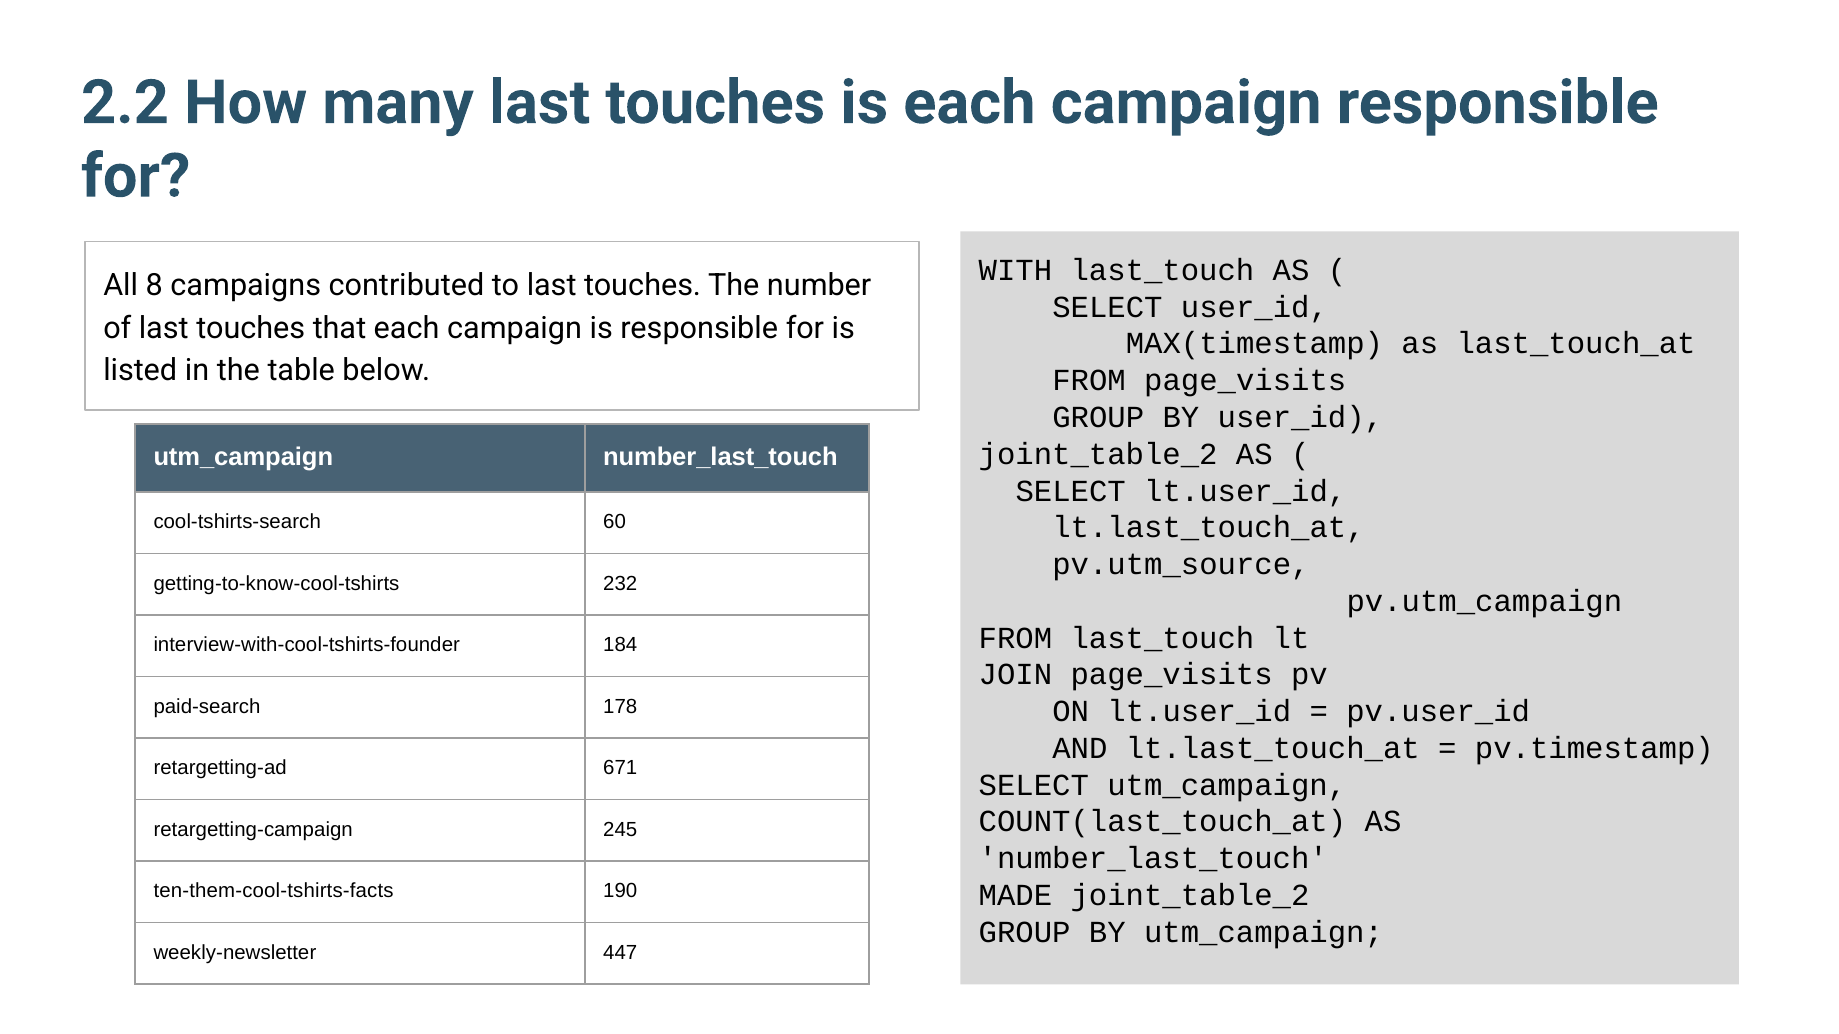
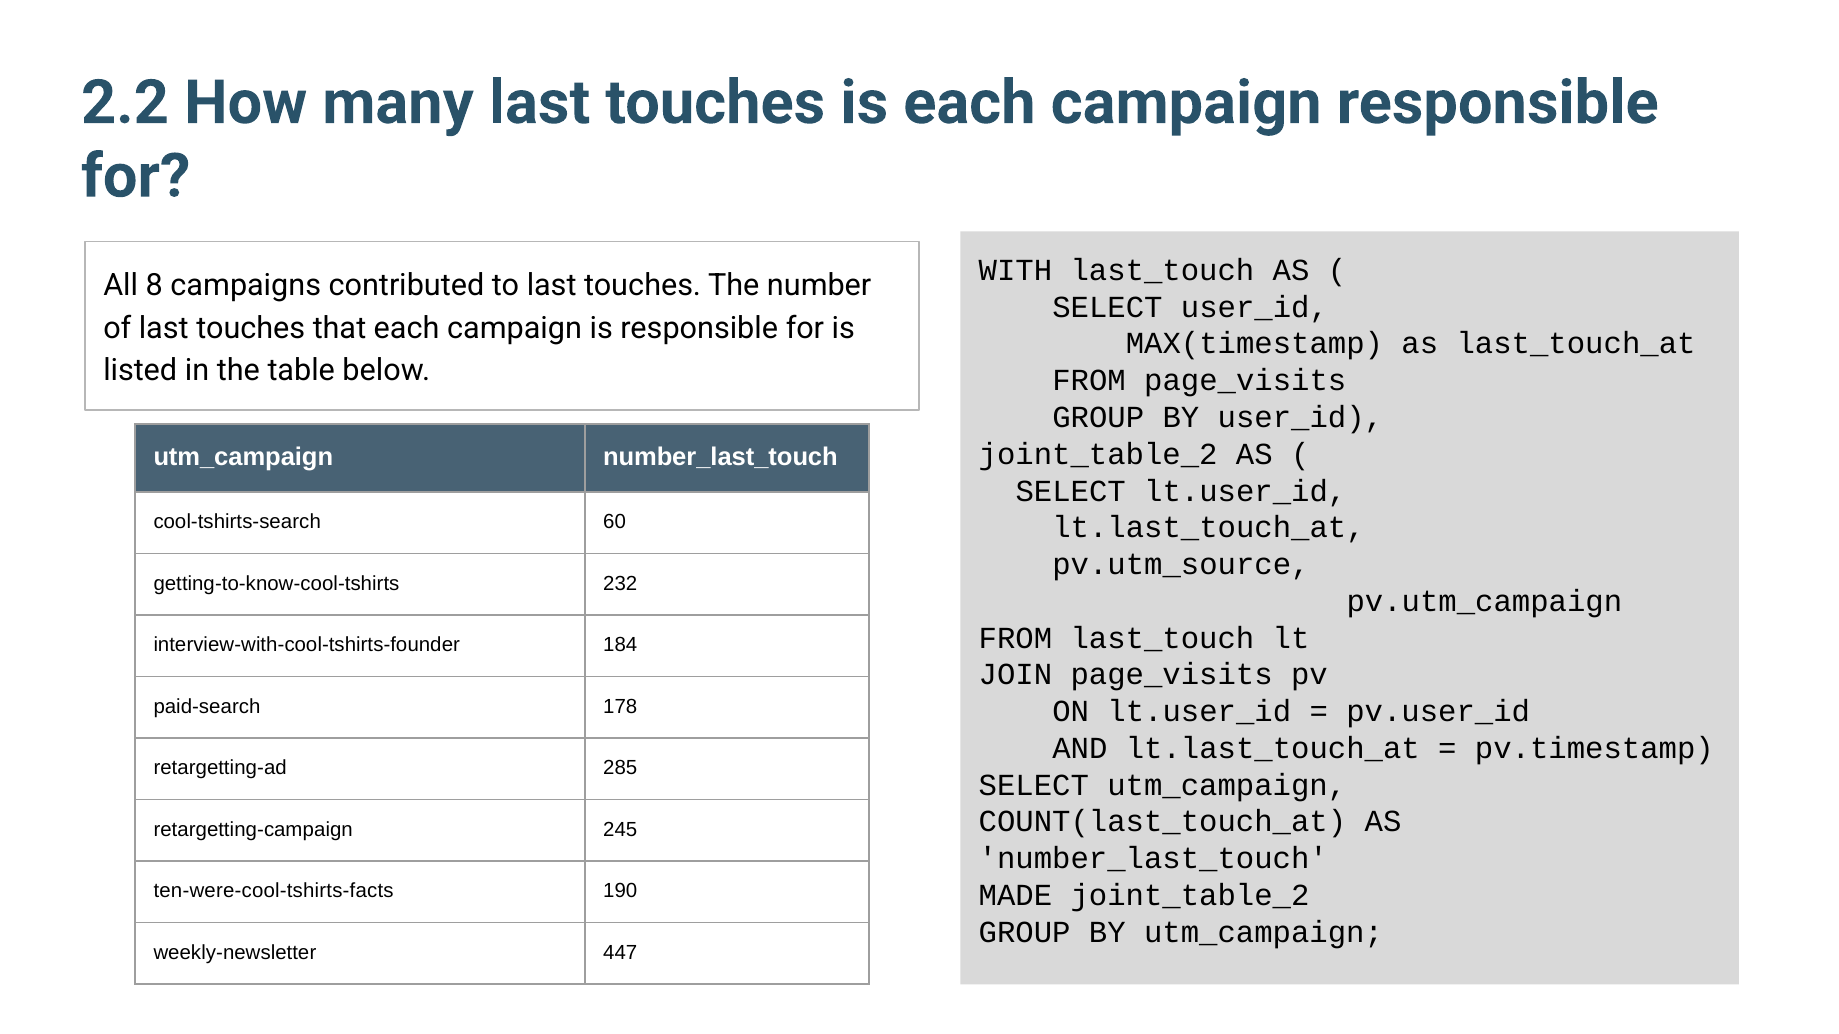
671: 671 -> 285 (620, 769)
ten-them-cool-tshirts-facts: ten-them-cool-tshirts-facts -> ten-were-cool-tshirts-facts (274, 892)
